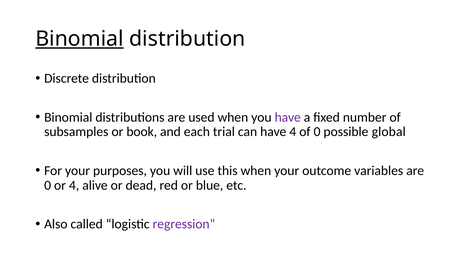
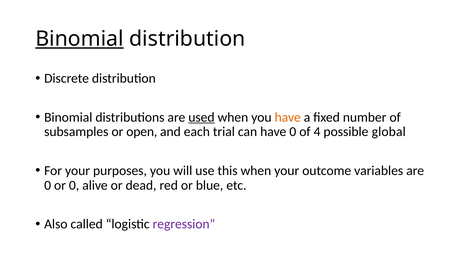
used underline: none -> present (201, 118)
have colour: purple -> orange (288, 118)
book: book -> open (142, 132)
have 4: 4 -> 0 (293, 132)
of 0: 0 -> 4 (317, 132)
or 4: 4 -> 0 (74, 186)
